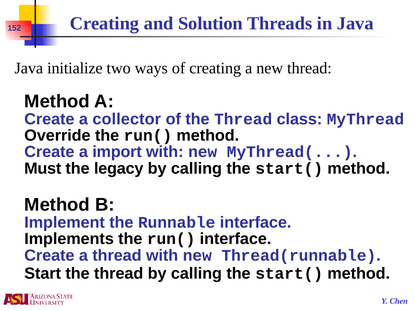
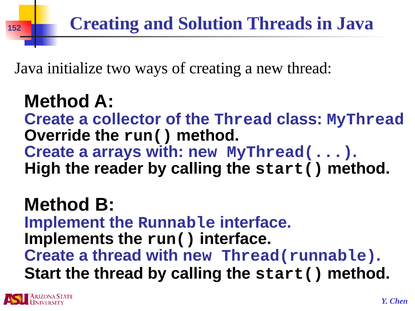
import: import -> arrays (117, 152)
Must: Must -> High (43, 169)
legacy: legacy -> reader (119, 169)
